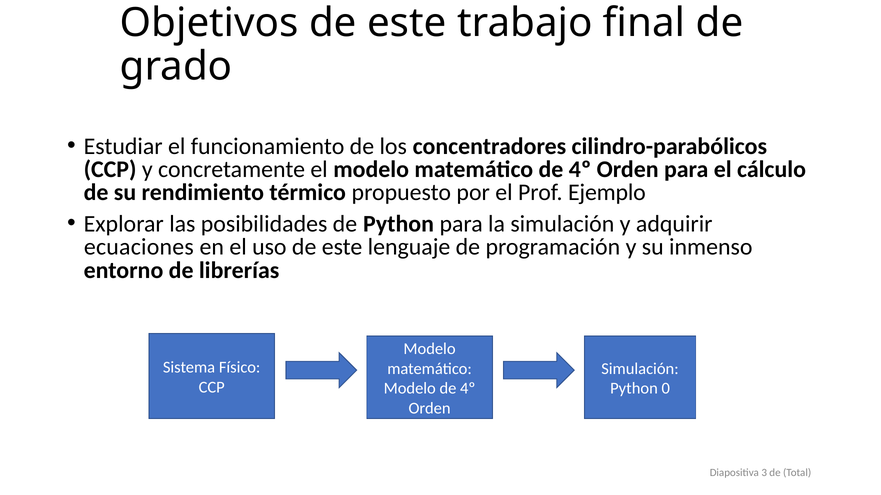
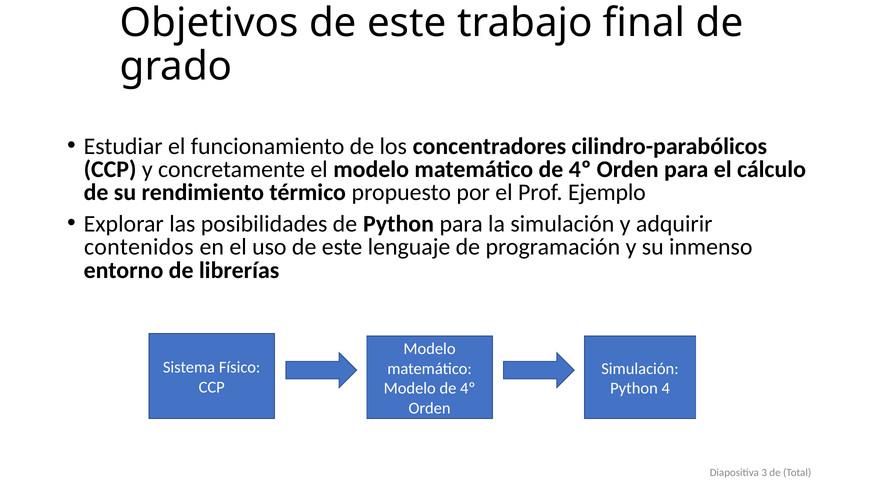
ecuaciones: ecuaciones -> contenidos (139, 247)
0: 0 -> 4 (666, 389)
